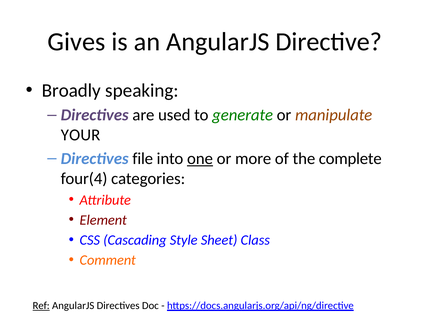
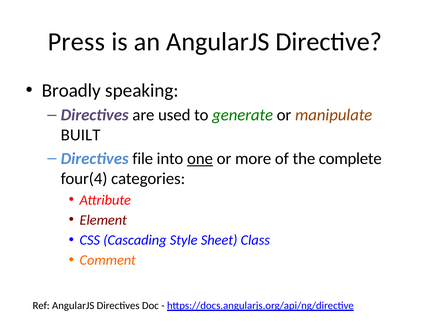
Gives: Gives -> Press (76, 42)
YOUR: YOUR -> BUILT (81, 135)
Ref underline: present -> none (41, 305)
